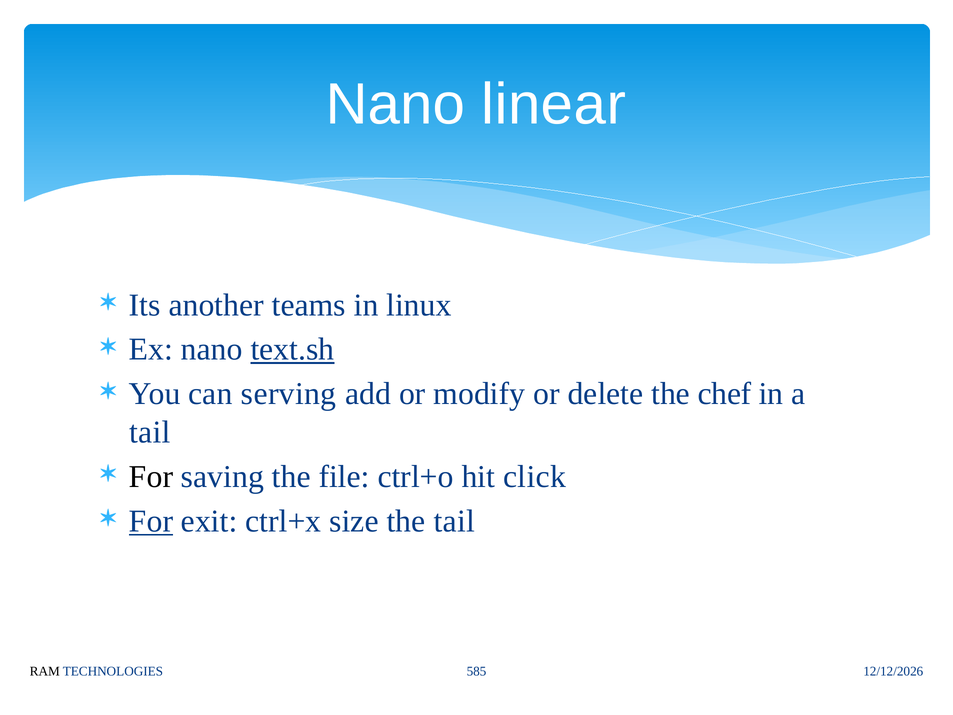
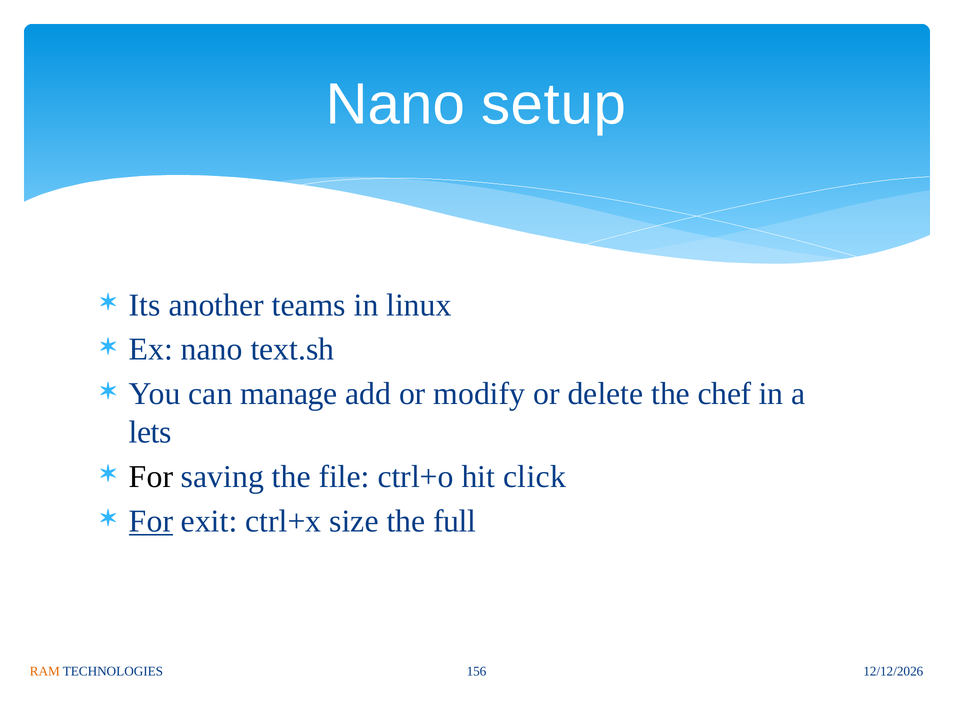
linear: linear -> setup (554, 105)
text.sh underline: present -> none (292, 349)
serving: serving -> manage (289, 394)
tail: tail -> lets (150, 432)
the tail: tail -> full (455, 521)
RAM colour: black -> orange (45, 671)
585: 585 -> 156 (477, 671)
